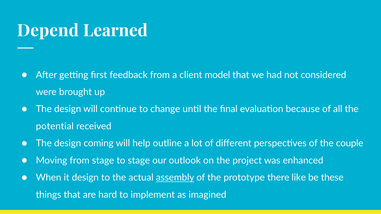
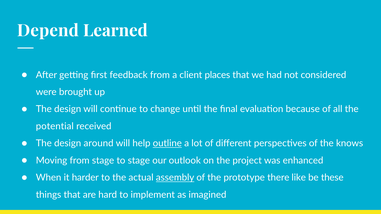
model: model -> places (217, 75)
coming: coming -> around (99, 144)
outline underline: none -> present (167, 144)
couple: couple -> knows (350, 144)
it design: design -> harder (85, 178)
